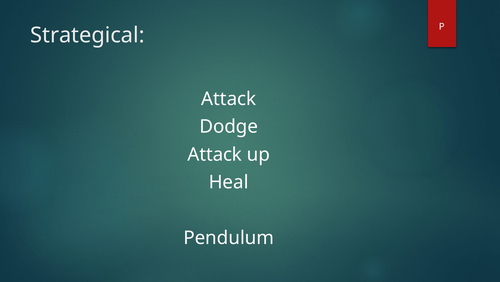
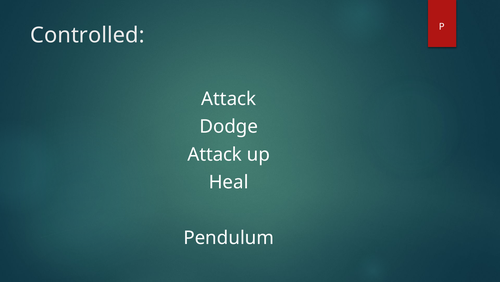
Strategical: Strategical -> Controlled (87, 35)
